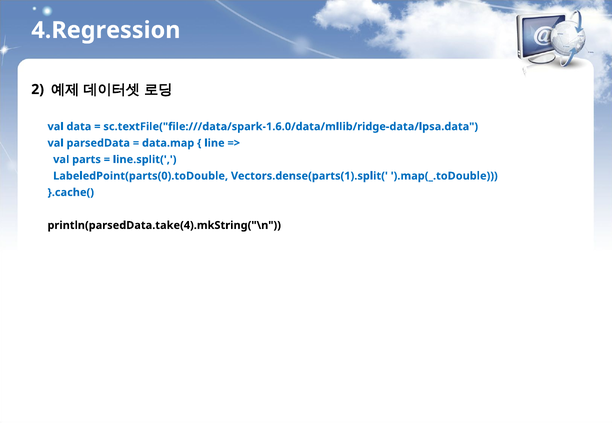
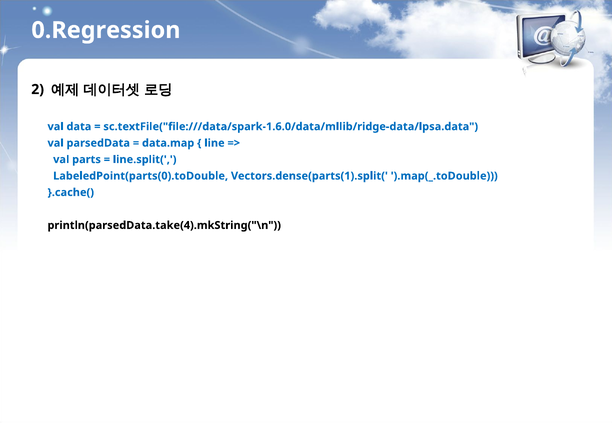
4.Regression: 4.Regression -> 0.Regression (106, 30)
